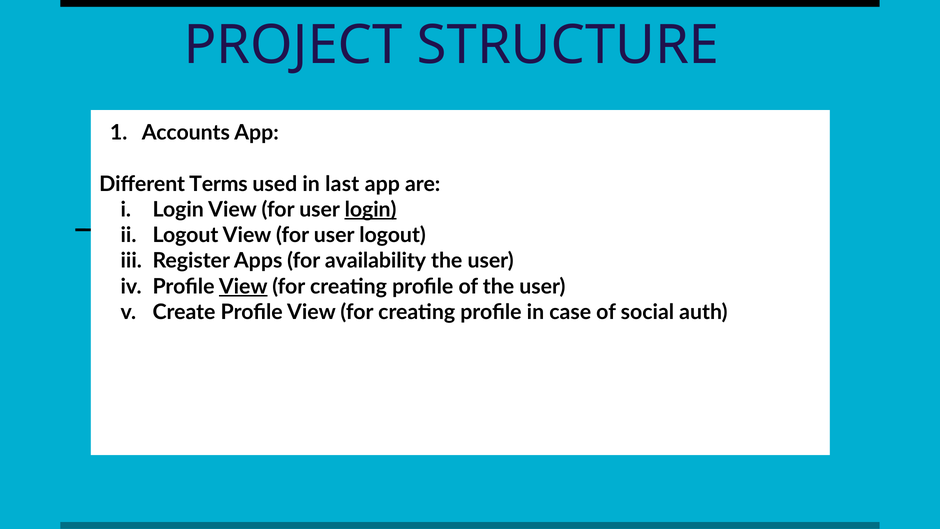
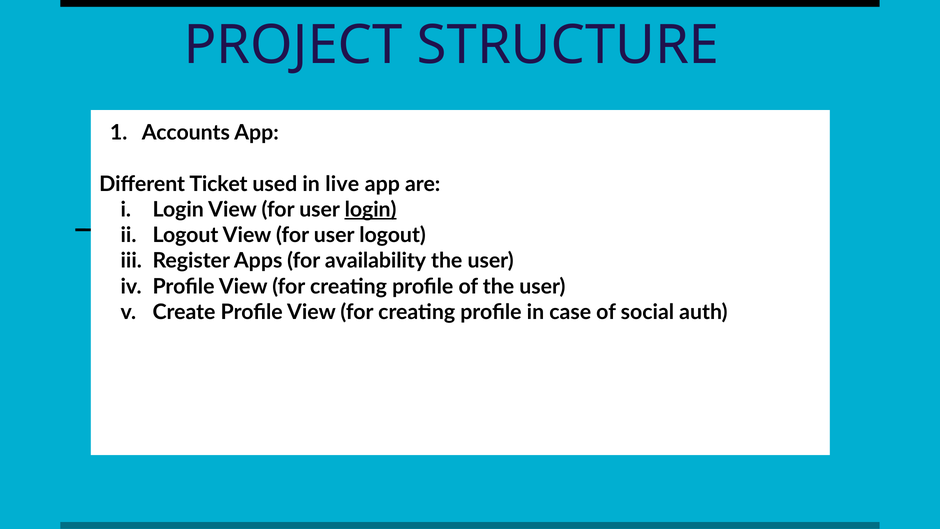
Terms: Terms -> Ticket (218, 184)
last: last -> live (342, 184)
View underline: present -> none (243, 286)
